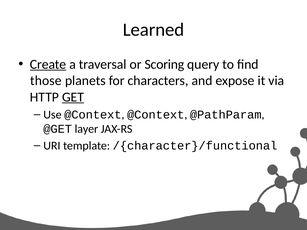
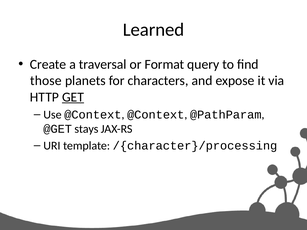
Create underline: present -> none (48, 64)
Scoring: Scoring -> Format (164, 64)
layer: layer -> stays (86, 129)
/{character}/functional: /{character}/functional -> /{character}/processing (195, 146)
